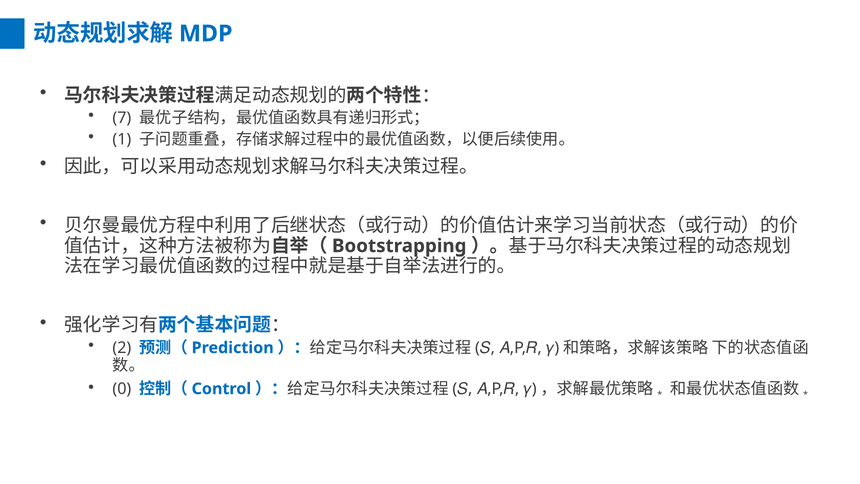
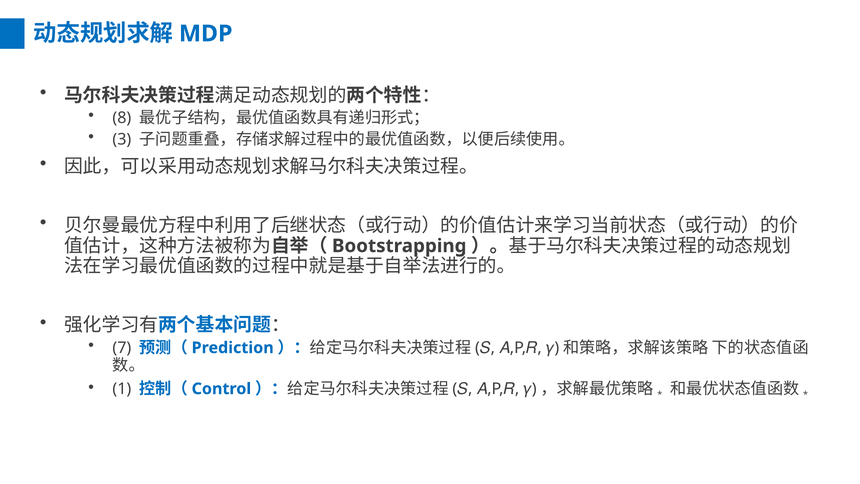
7: 7 -> 8 (122, 118)
1: 1 -> 3 (122, 139)
2: 2 -> 7 (122, 348)
0: 0 -> 1 (122, 389)
